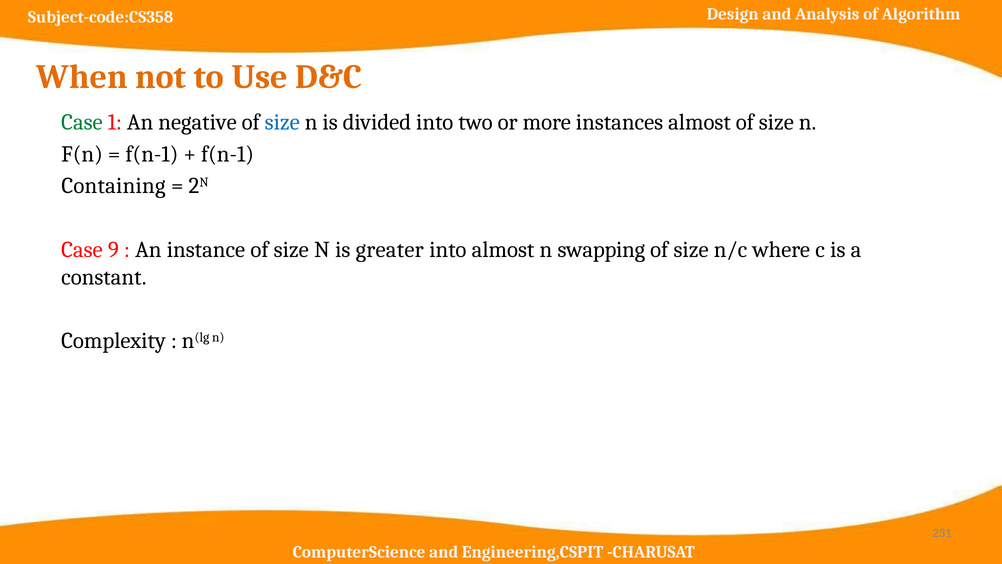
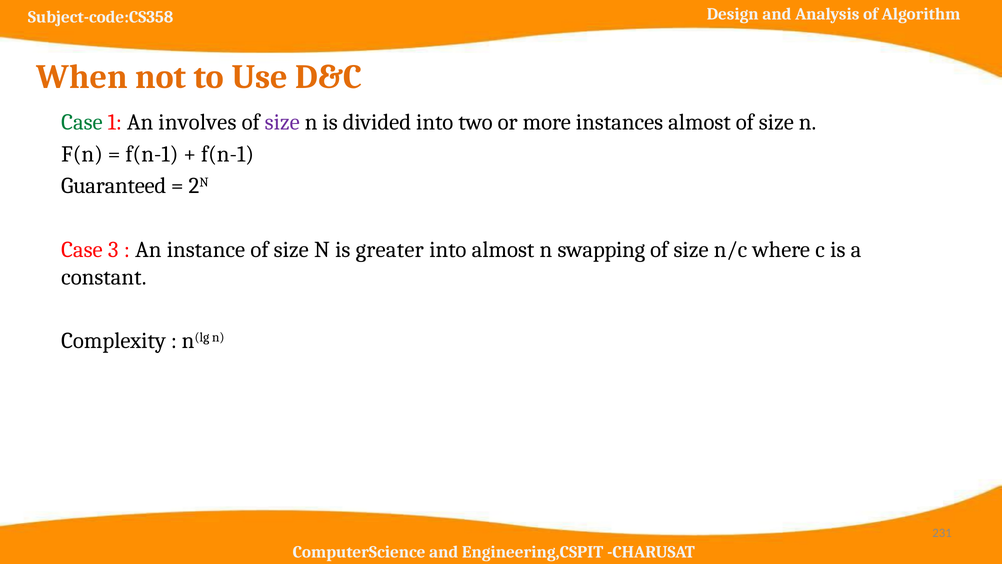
negative: negative -> involves (197, 122)
size colour: blue -> purple (282, 122)
Containing: Containing -> Guaranteed (114, 186)
9: 9 -> 3 (113, 250)
